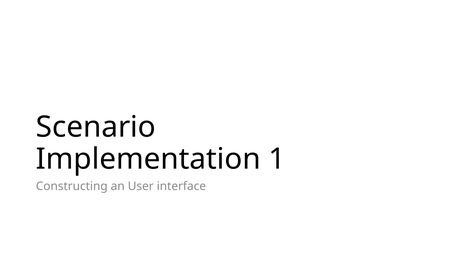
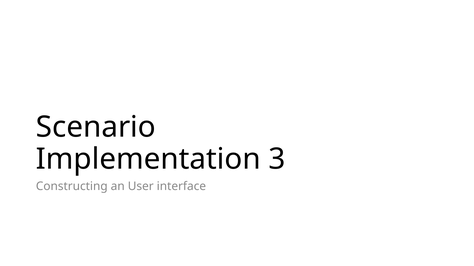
1: 1 -> 3 (277, 159)
